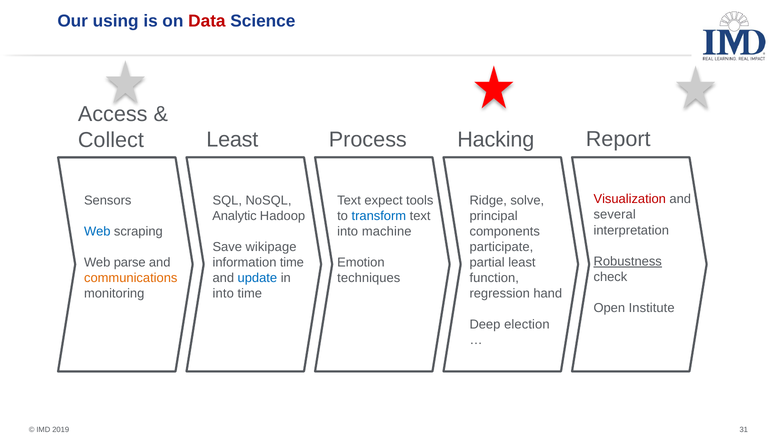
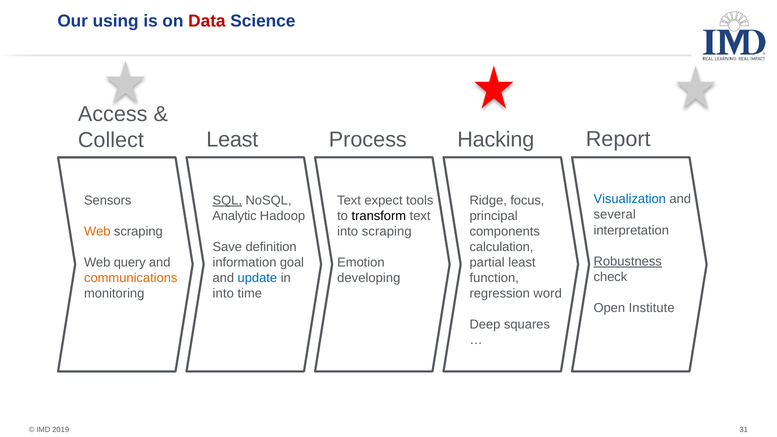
Visualization colour: red -> blue (630, 199)
SQL underline: none -> present (227, 200)
solve: solve -> focus (527, 200)
transform colour: blue -> black (379, 216)
Web colour: blue -> orange (97, 231)
into machine: machine -> scraping (387, 231)
wikipage: wikipage -> definition (271, 247)
participate: participate -> calculation (501, 247)
parse: parse -> query (130, 263)
information time: time -> goal (292, 263)
techniques: techniques -> developing (369, 278)
hand: hand -> word (548, 294)
election: election -> squares (527, 325)
